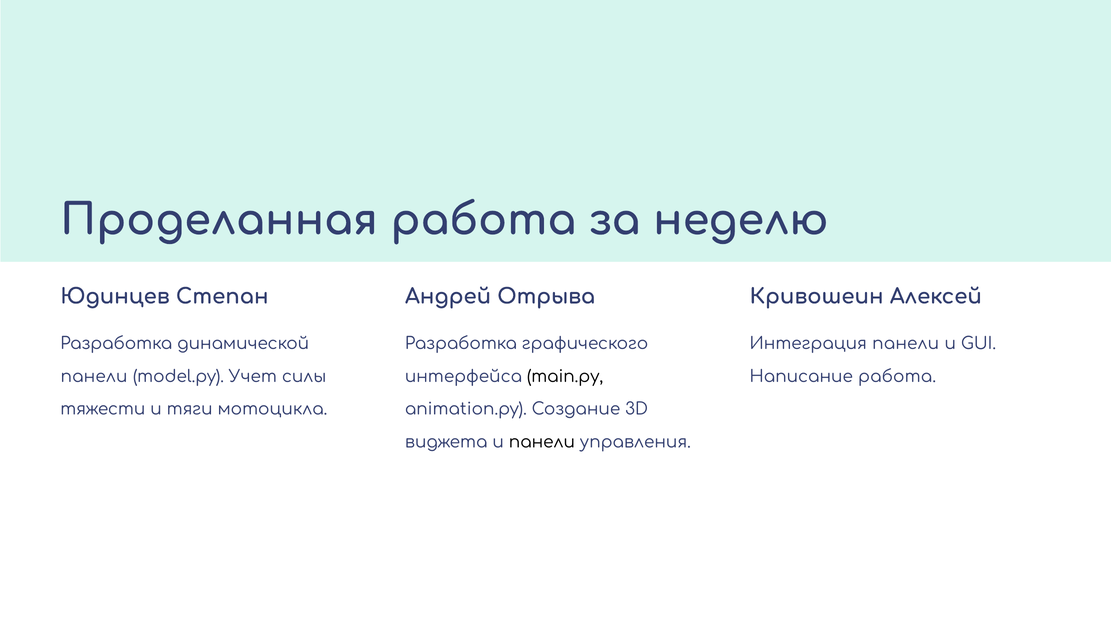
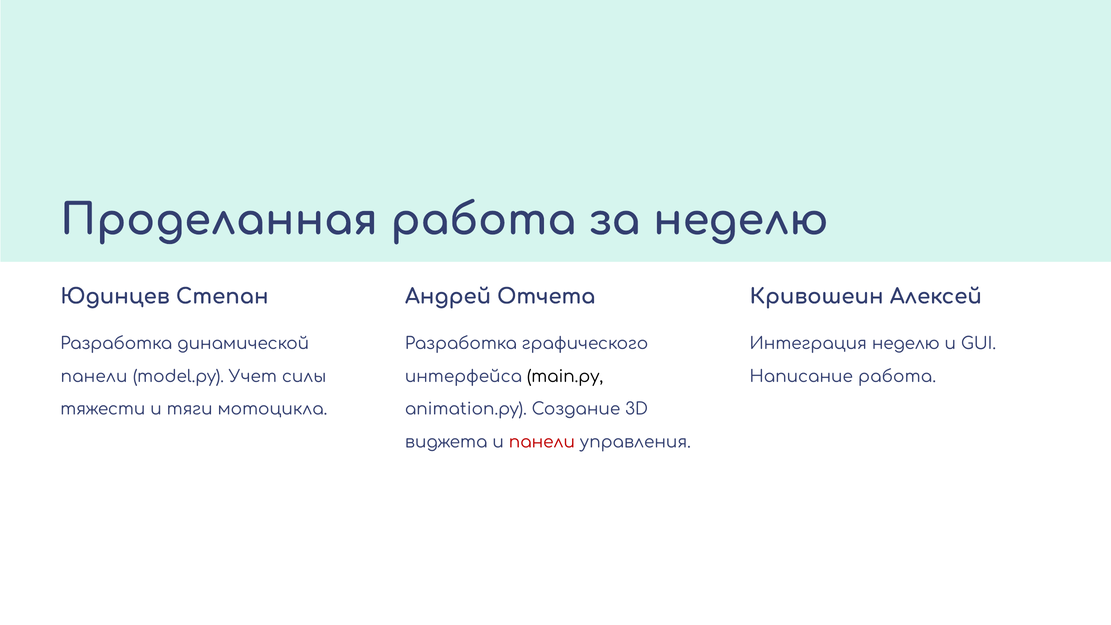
Отрыва: Отрыва -> Отчета (546, 297)
Интеграция панели: панели -> неделю (906, 344)
панели colour: black -> red (542, 442)
